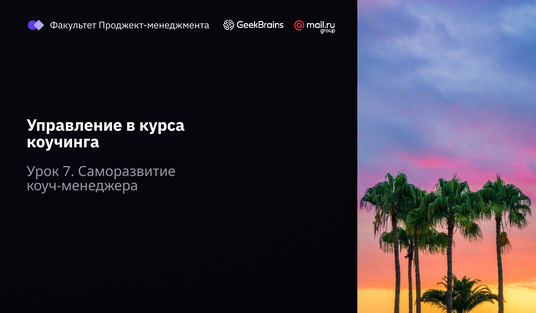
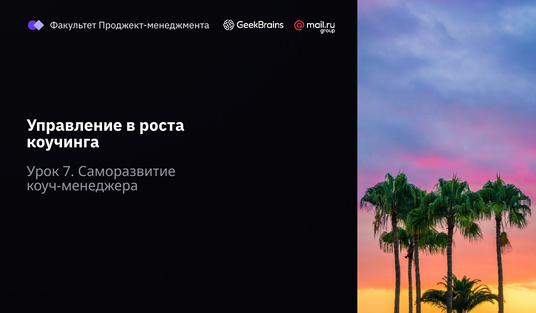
курса: курса -> роста (162, 125)
